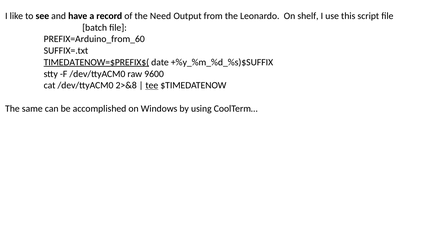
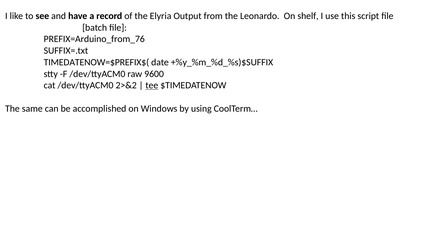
Need: Need -> Elyria (161, 16)
PREFIX=Arduino_from_60: PREFIX=Arduino_from_60 -> PREFIX=Arduino_from_76 (94, 39)
TIMEDATENOW=$PREFIX$( underline: present -> none (96, 62)
2>&8: 2>&8 -> 2>&2 (126, 85)
